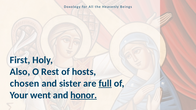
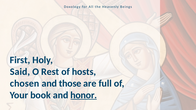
Also: Also -> Said (20, 72)
sister: sister -> those (70, 84)
full underline: present -> none (105, 84)
went: went -> book (41, 95)
